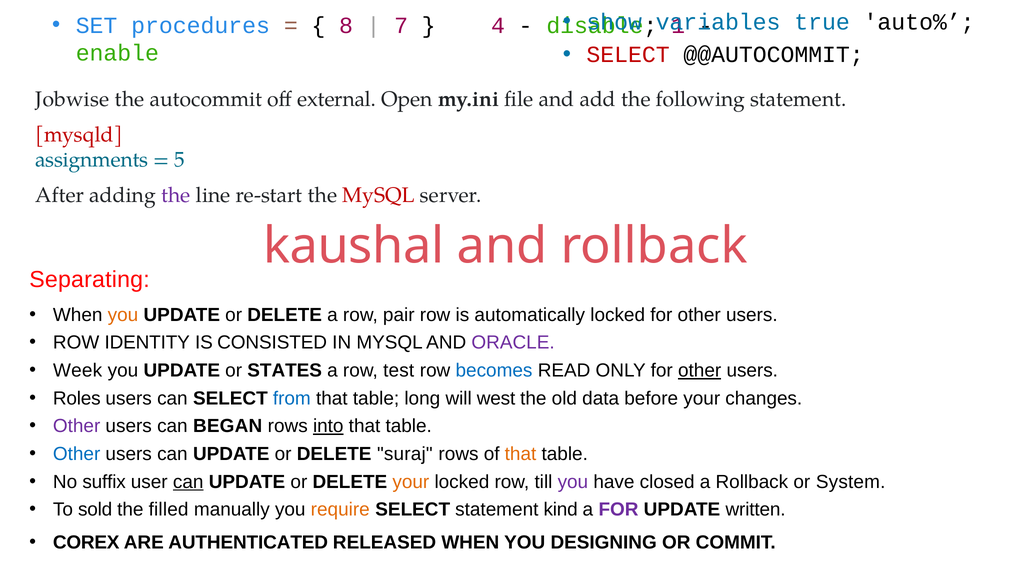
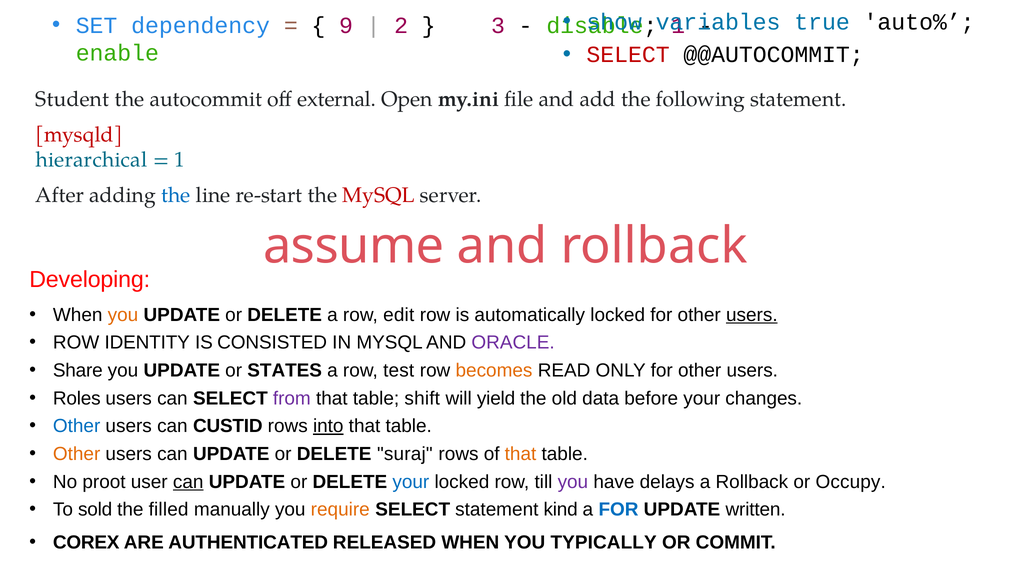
procedures: procedures -> dependency (201, 25)
8: 8 -> 9 (346, 25)
7: 7 -> 2 (401, 25)
4: 4 -> 3 (498, 25)
Jobwise: Jobwise -> Student (72, 99)
assignments: assignments -> hierarchical (91, 160)
5: 5 -> 1 (180, 160)
the colour: purple -> blue (176, 195)
kaushal: kaushal -> assume (354, 246)
Separating: Separating -> Developing (90, 280)
pair: pair -> edit (399, 315)
users underline: none -> present (752, 315)
Week: Week -> Share (78, 370)
becomes colour: blue -> orange (494, 370)
other underline: present -> none (700, 370)
from colour: blue -> purple (292, 398)
long: long -> shift (422, 398)
west: west -> yield (496, 398)
Other colour: purple -> blue (77, 426)
BEGAN: BEGAN -> CUSTID (228, 426)
Other colour: blue -> orange (77, 454)
suffix: suffix -> proot (104, 481)
your colour: orange -> blue (411, 481)
closed: closed -> delays (667, 481)
System: System -> Occupy (851, 481)
FOR colour: purple -> blue (619, 509)
DESIGNING: DESIGNING -> TYPICALLY (604, 542)
